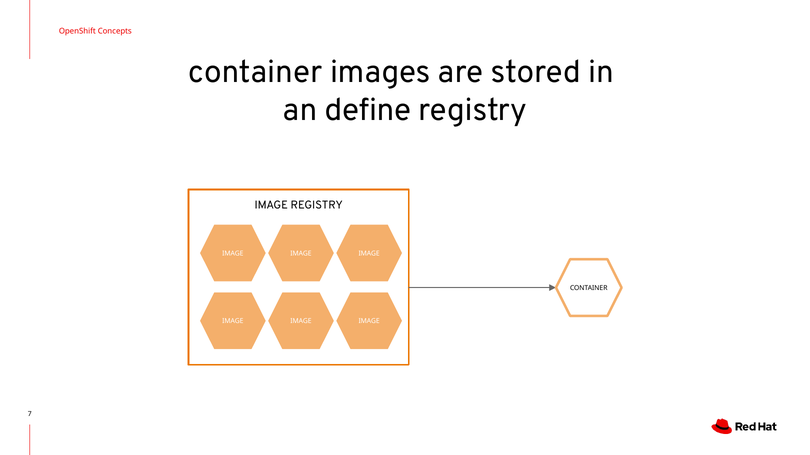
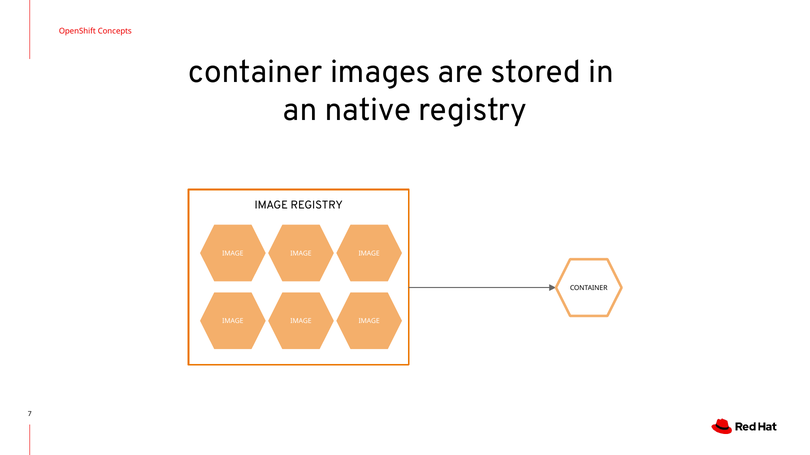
define: define -> native (368, 110)
